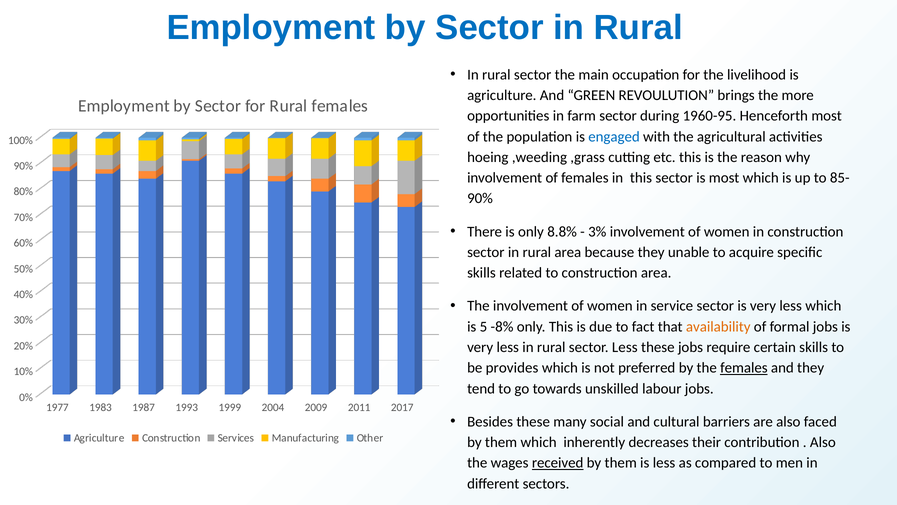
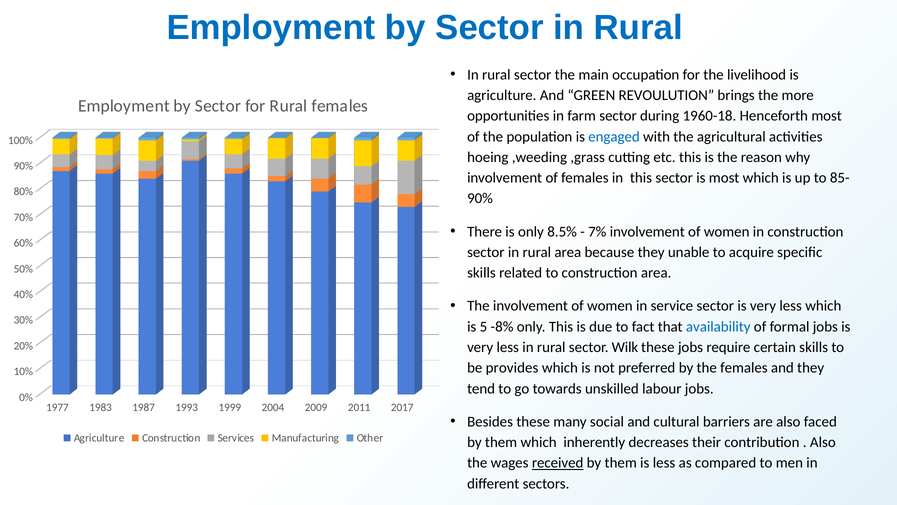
1960-95: 1960-95 -> 1960-18 (710, 116)
8.8%: 8.8% -> 8.5% (562, 231)
3%: 3% -> 7% (597, 231)
availability colour: orange -> blue (718, 326)
sector Less: Less -> Wilk (625, 347)
females underline: present -> none (744, 368)
